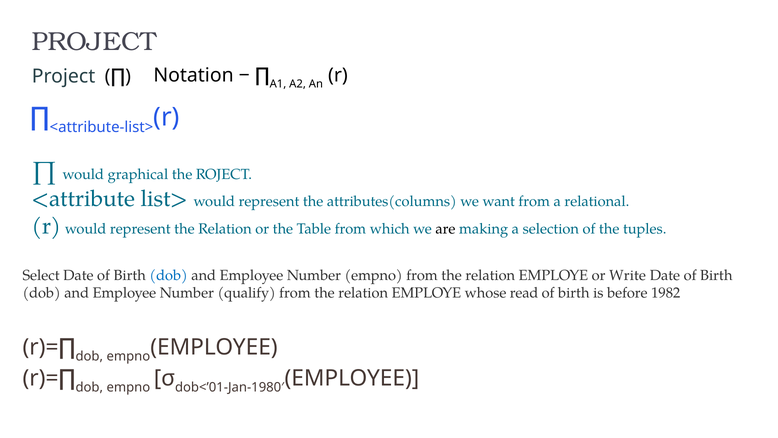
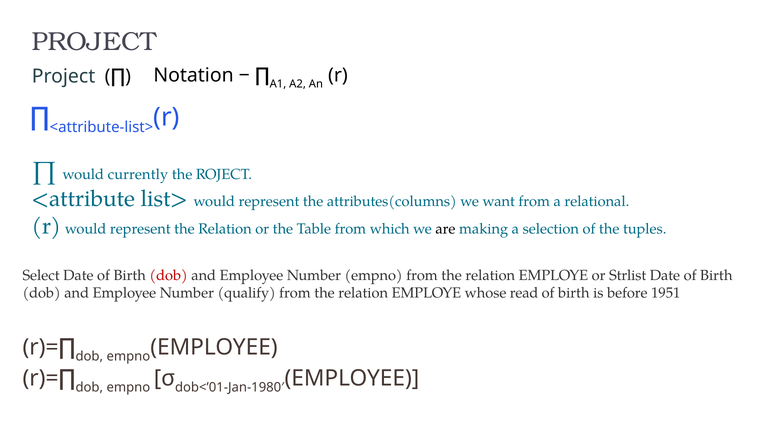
graphical: graphical -> currently (138, 174)
dob colour: blue -> red (169, 275)
Write: Write -> Strlist (628, 275)
1982: 1982 -> 1951 (666, 293)
